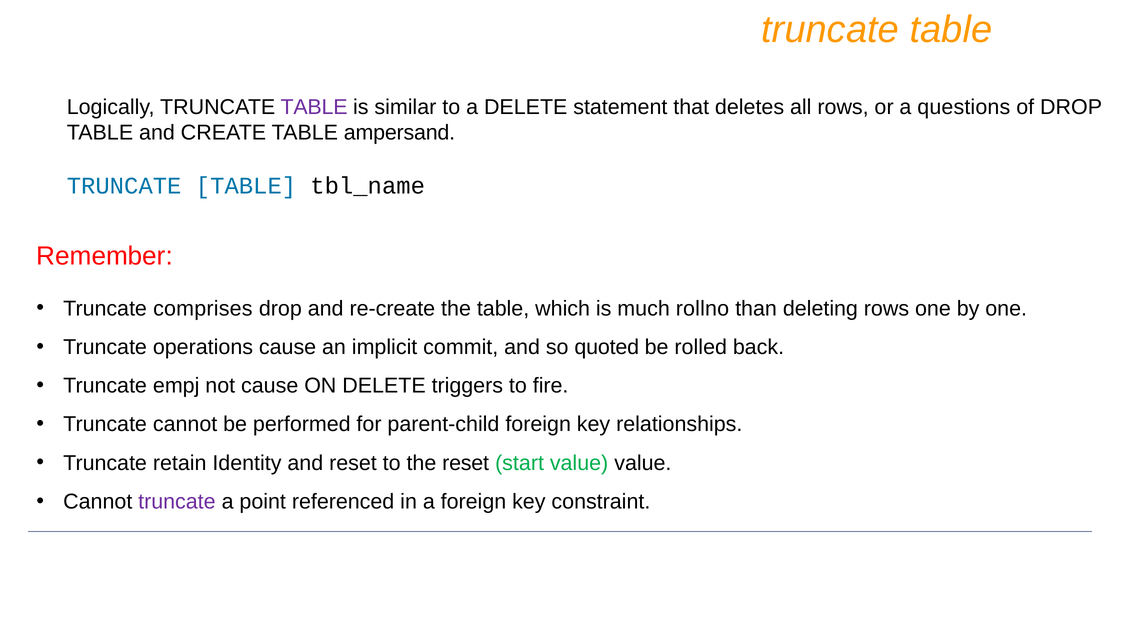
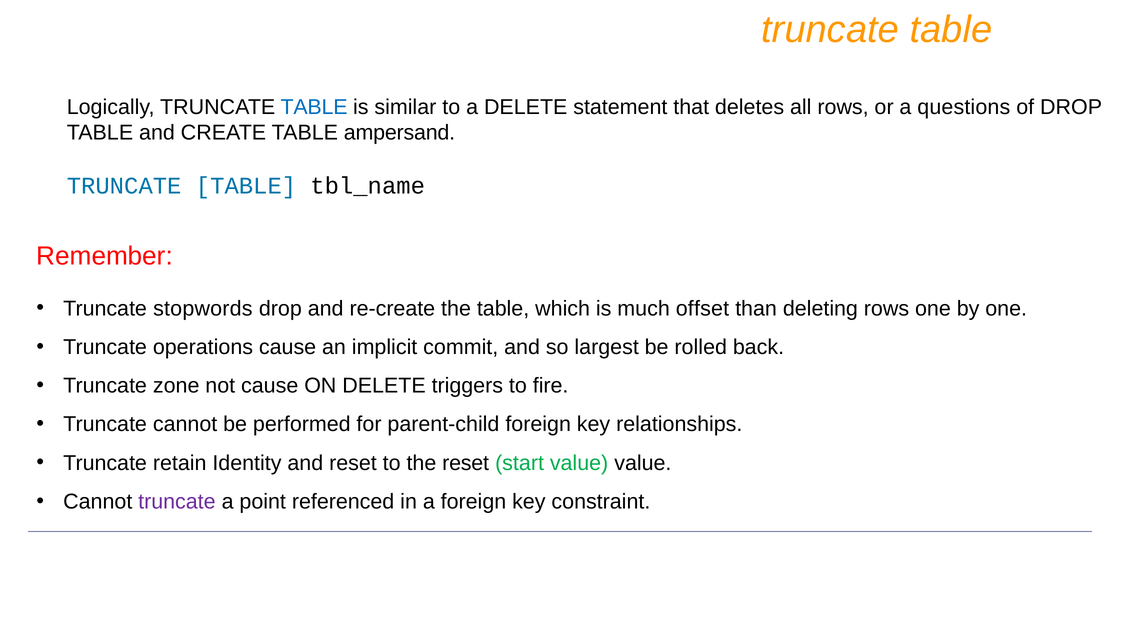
TABLE colour: purple -> blue (314, 107)
comprises: comprises -> stopwords (203, 308)
rollno: rollno -> offset (702, 308)
quoted: quoted -> largest (607, 347)
empj: empj -> zone (176, 385)
